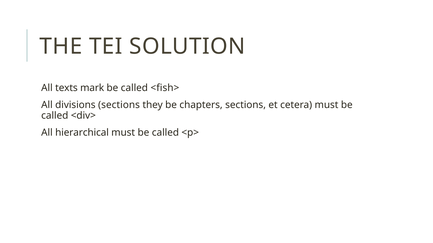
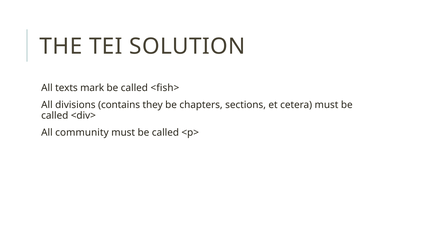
divisions sections: sections -> contains (119, 105)
hierarchical: hierarchical -> community (82, 133)
